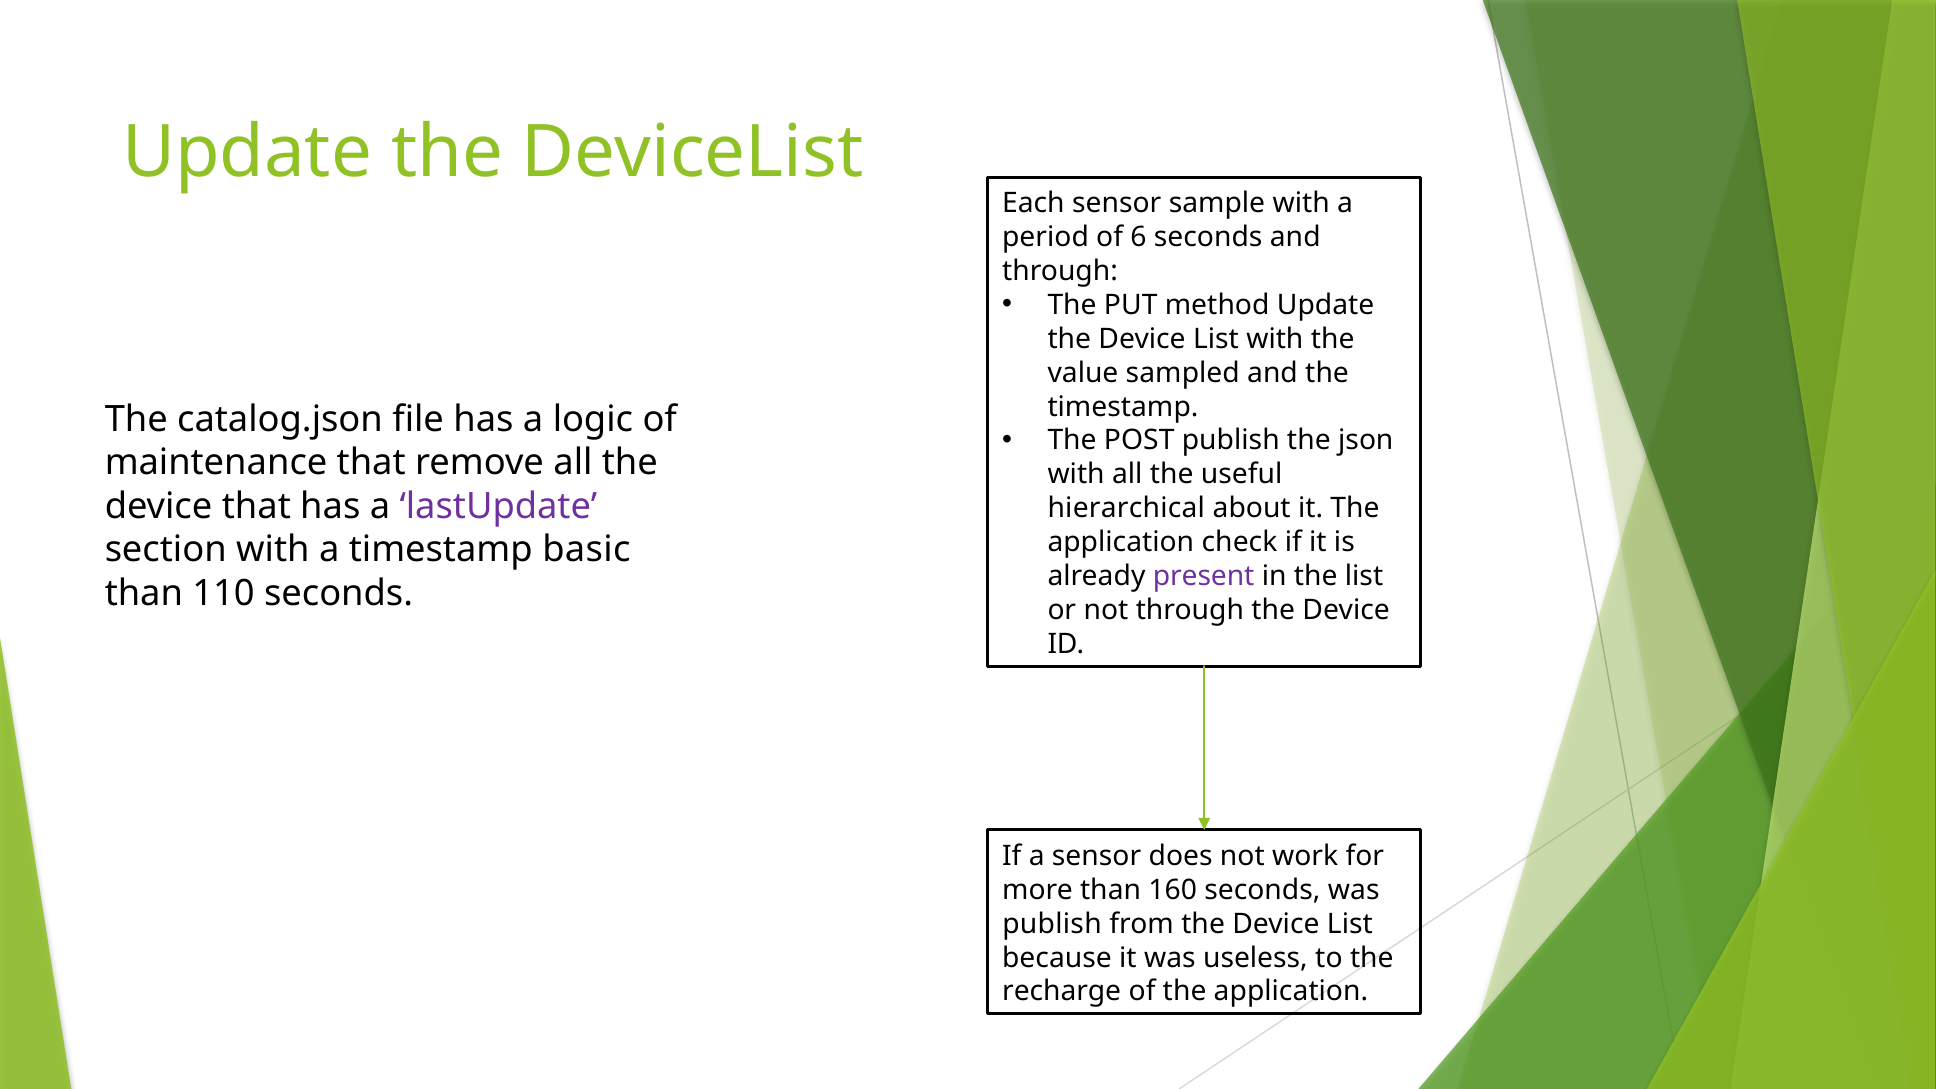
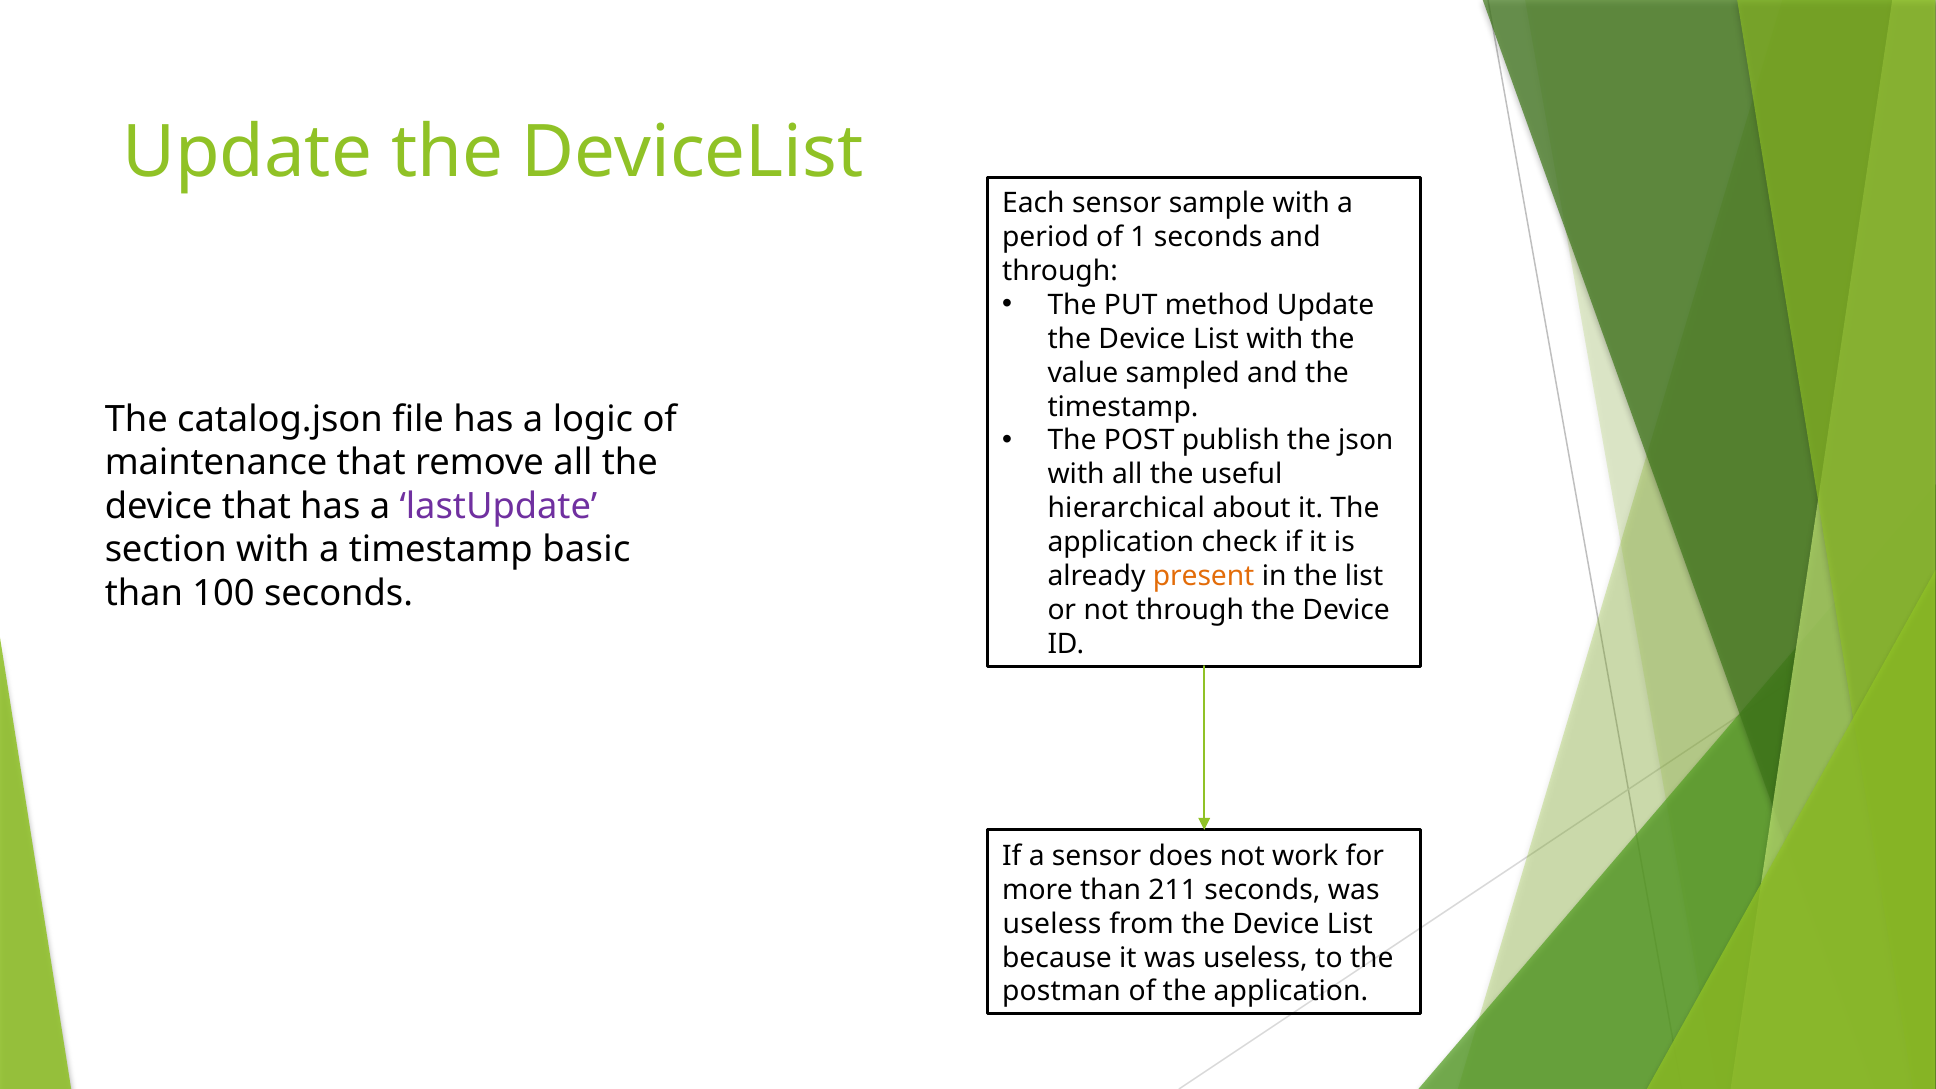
6: 6 -> 1 (1139, 237)
present colour: purple -> orange (1204, 576)
110: 110 -> 100 (224, 593)
160: 160 -> 211 (1173, 890)
publish: publish -> useless (1052, 924)
recharge: recharge -> postman (1062, 992)
